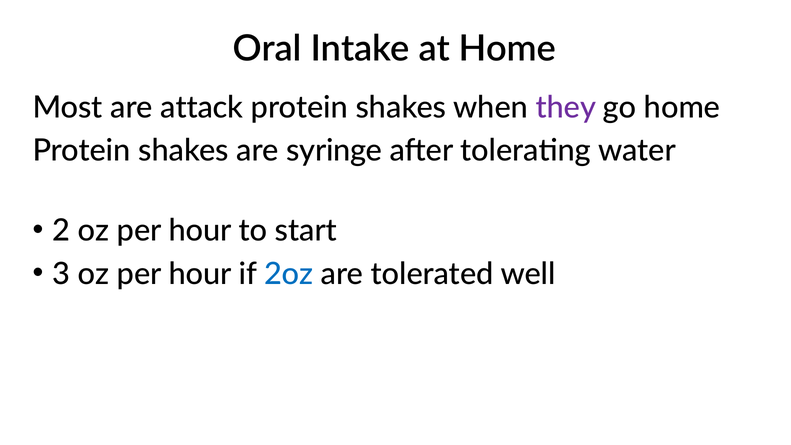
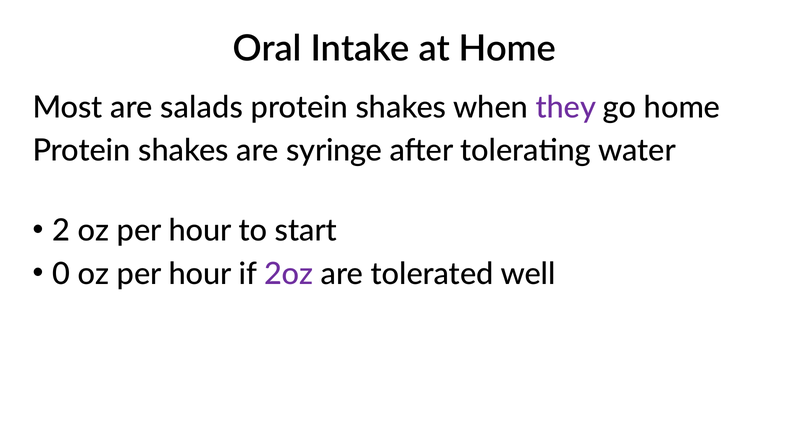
attack: attack -> salads (202, 108)
3: 3 -> 0 (61, 274)
2oz colour: blue -> purple (289, 274)
